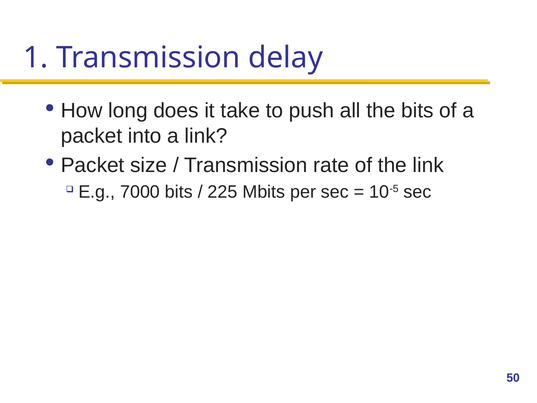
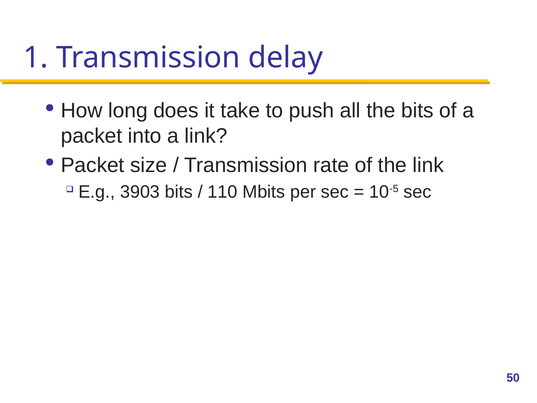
7000: 7000 -> 3903 (140, 192)
225: 225 -> 110 (223, 192)
